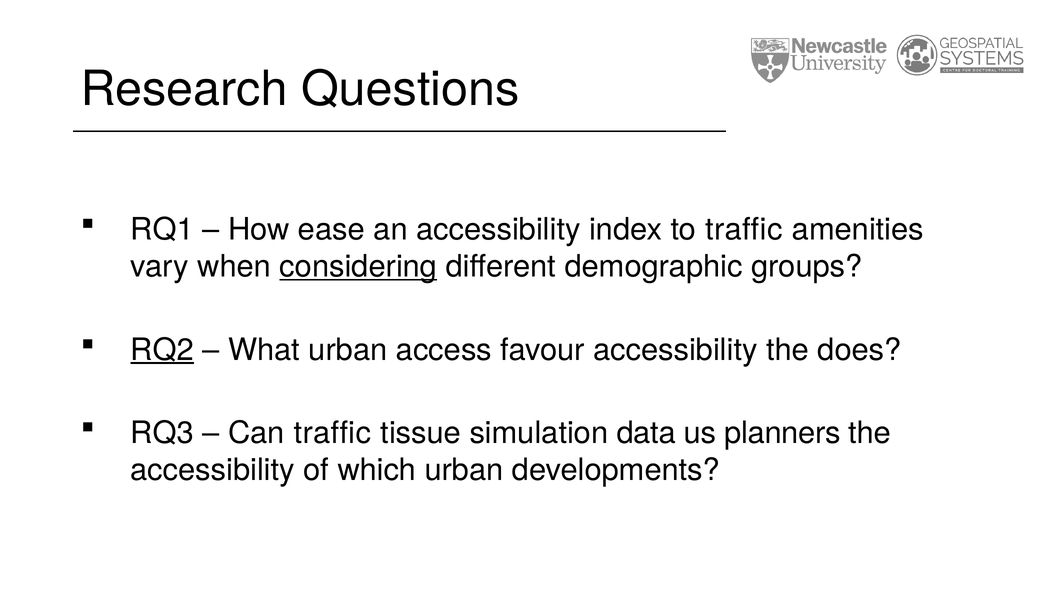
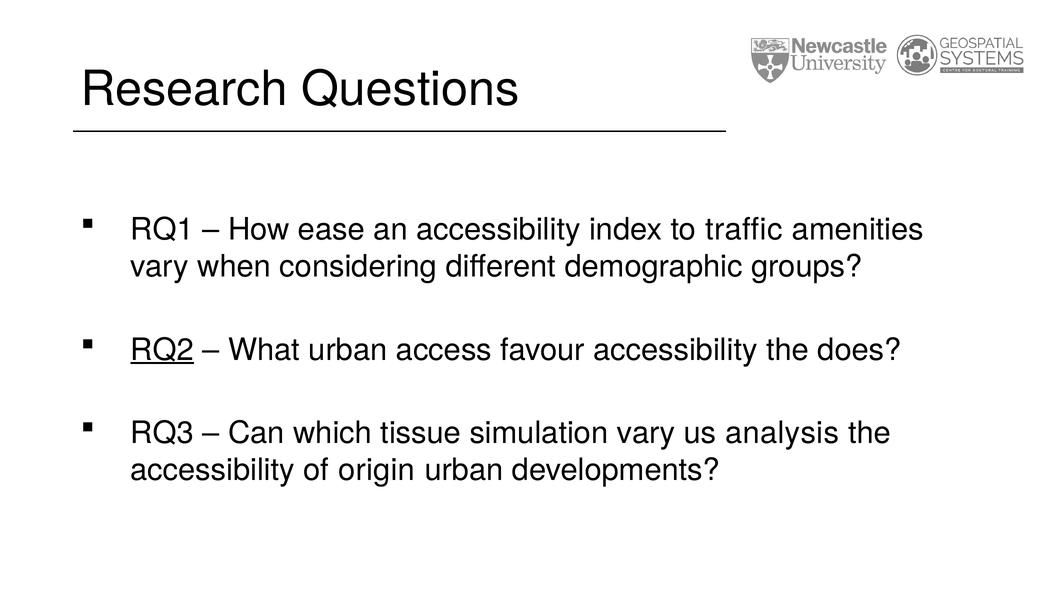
considering underline: present -> none (358, 266)
Can traffic: traffic -> which (333, 433)
simulation data: data -> vary (646, 433)
planners: planners -> analysis (782, 433)
which: which -> origin (377, 470)
